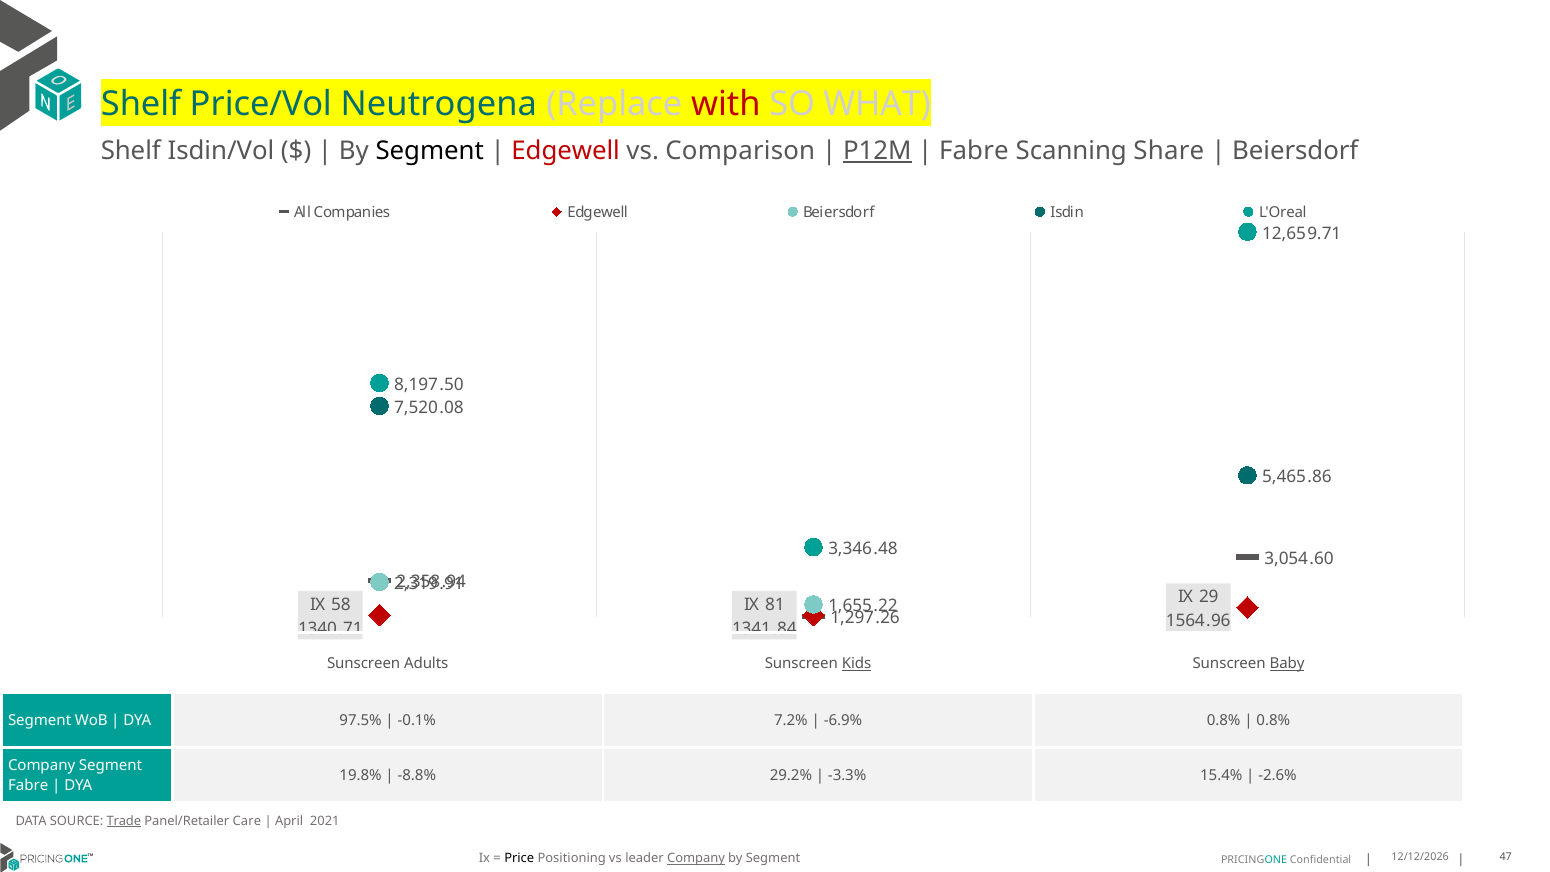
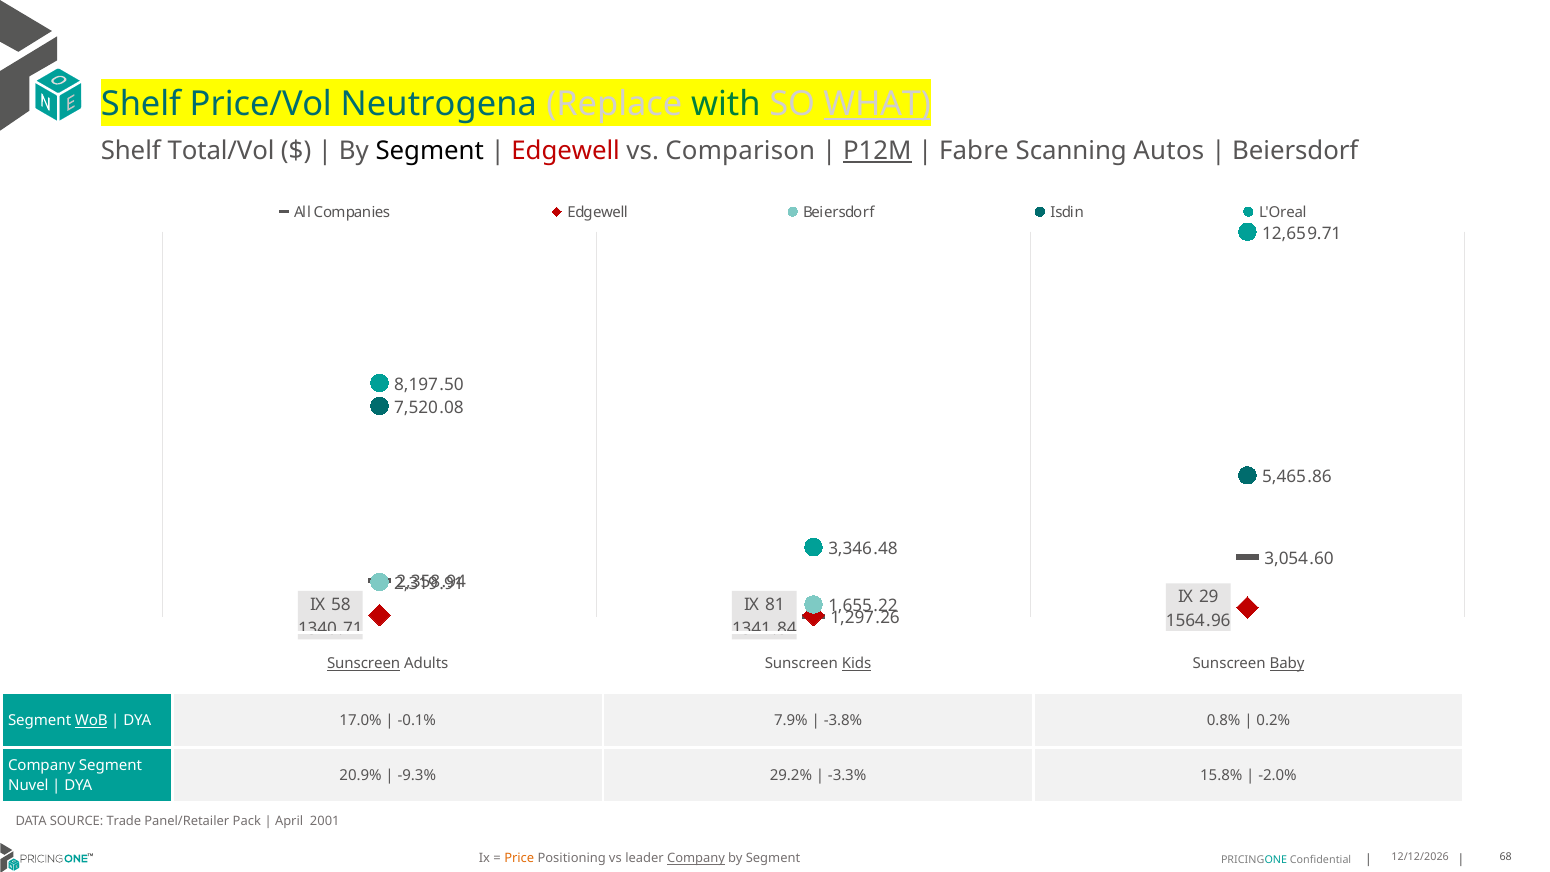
with colour: red -> green (726, 104)
WHAT underline: none -> present (877, 104)
Isdin/Vol: Isdin/Vol -> Total/Vol (221, 151)
Share: Share -> Autos (1169, 151)
Sunscreen underline: none -> present (364, 663)
WoB underline: none -> present (91, 721)
97.5%: 97.5% -> 17.0% (361, 721)
7.2%: 7.2% -> 7.9% (791, 721)
-6.9%: -6.9% -> -3.8% (843, 721)
0.8%: 0.8% -> 0.2% (1273, 721)
19.8%: 19.8% -> 20.9% (361, 776)
-8.8%: -8.8% -> -9.3% (417, 776)
15.4%: 15.4% -> 15.8% (1221, 776)
-2.6%: -2.6% -> -2.0% (1278, 776)
Fabre: Fabre -> Nuvel (28, 786)
Trade underline: present -> none (124, 821)
Care: Care -> Pack (247, 821)
2021: 2021 -> 2001 (325, 821)
Price colour: black -> orange (519, 858)
47: 47 -> 68 (1506, 857)
